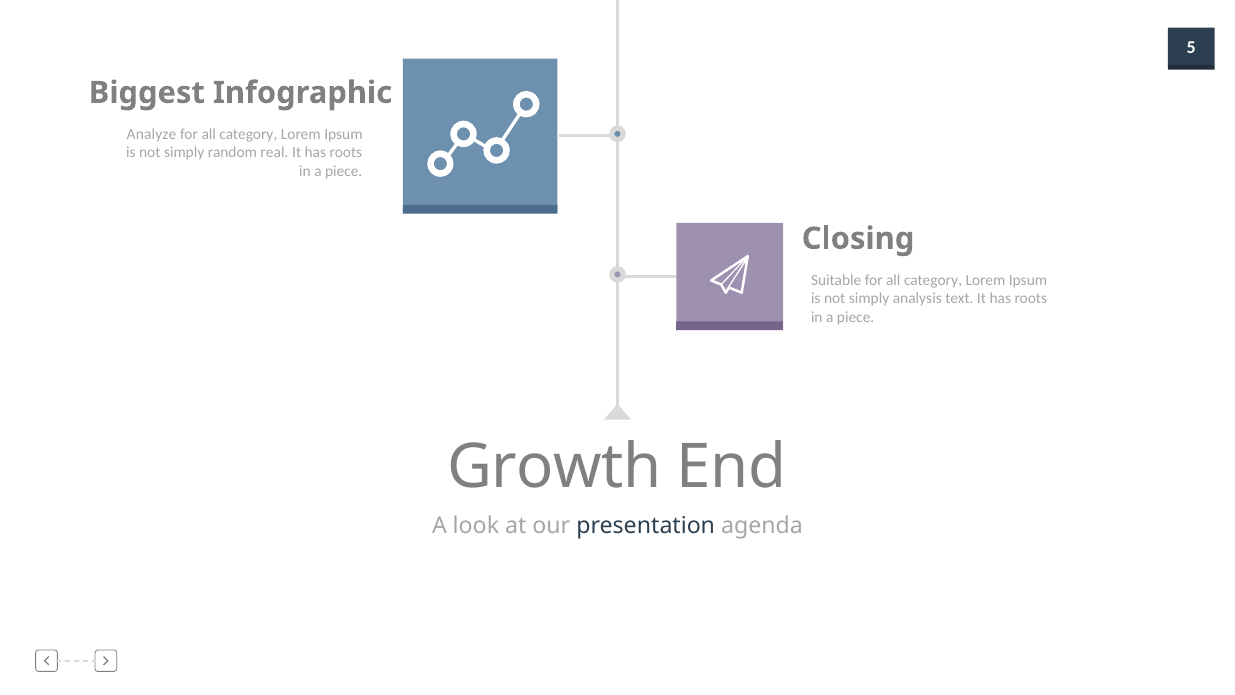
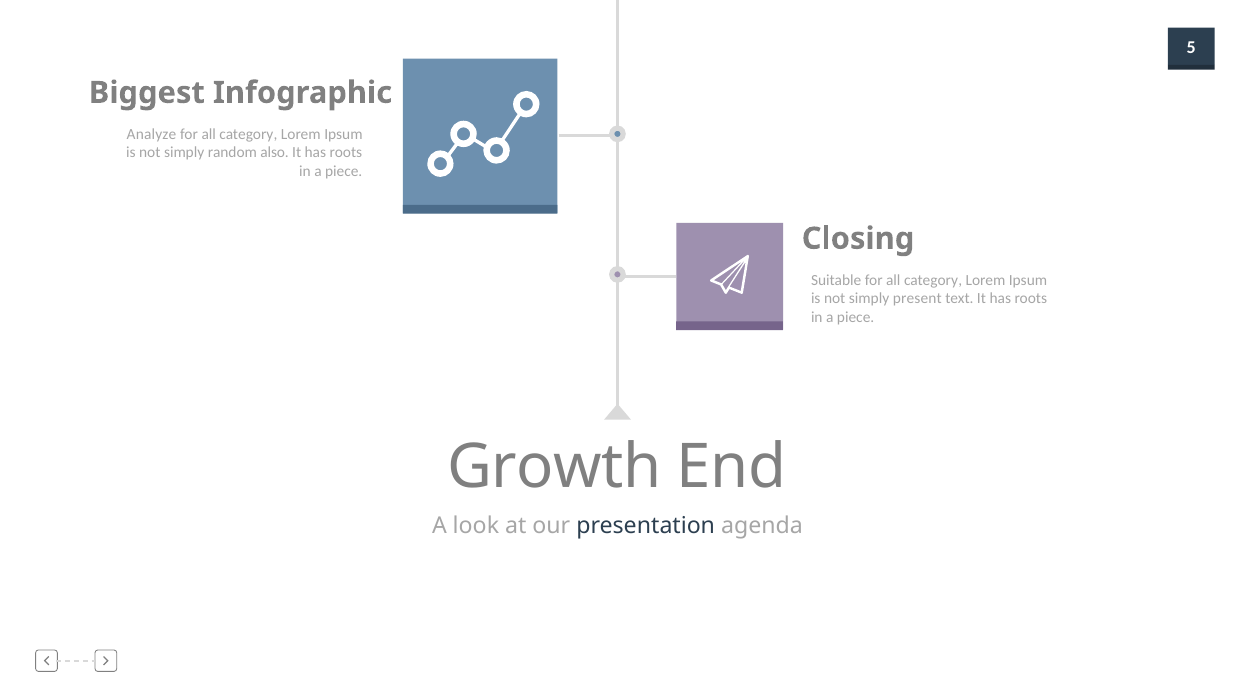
real: real -> also (275, 153)
analysis: analysis -> present (917, 298)
